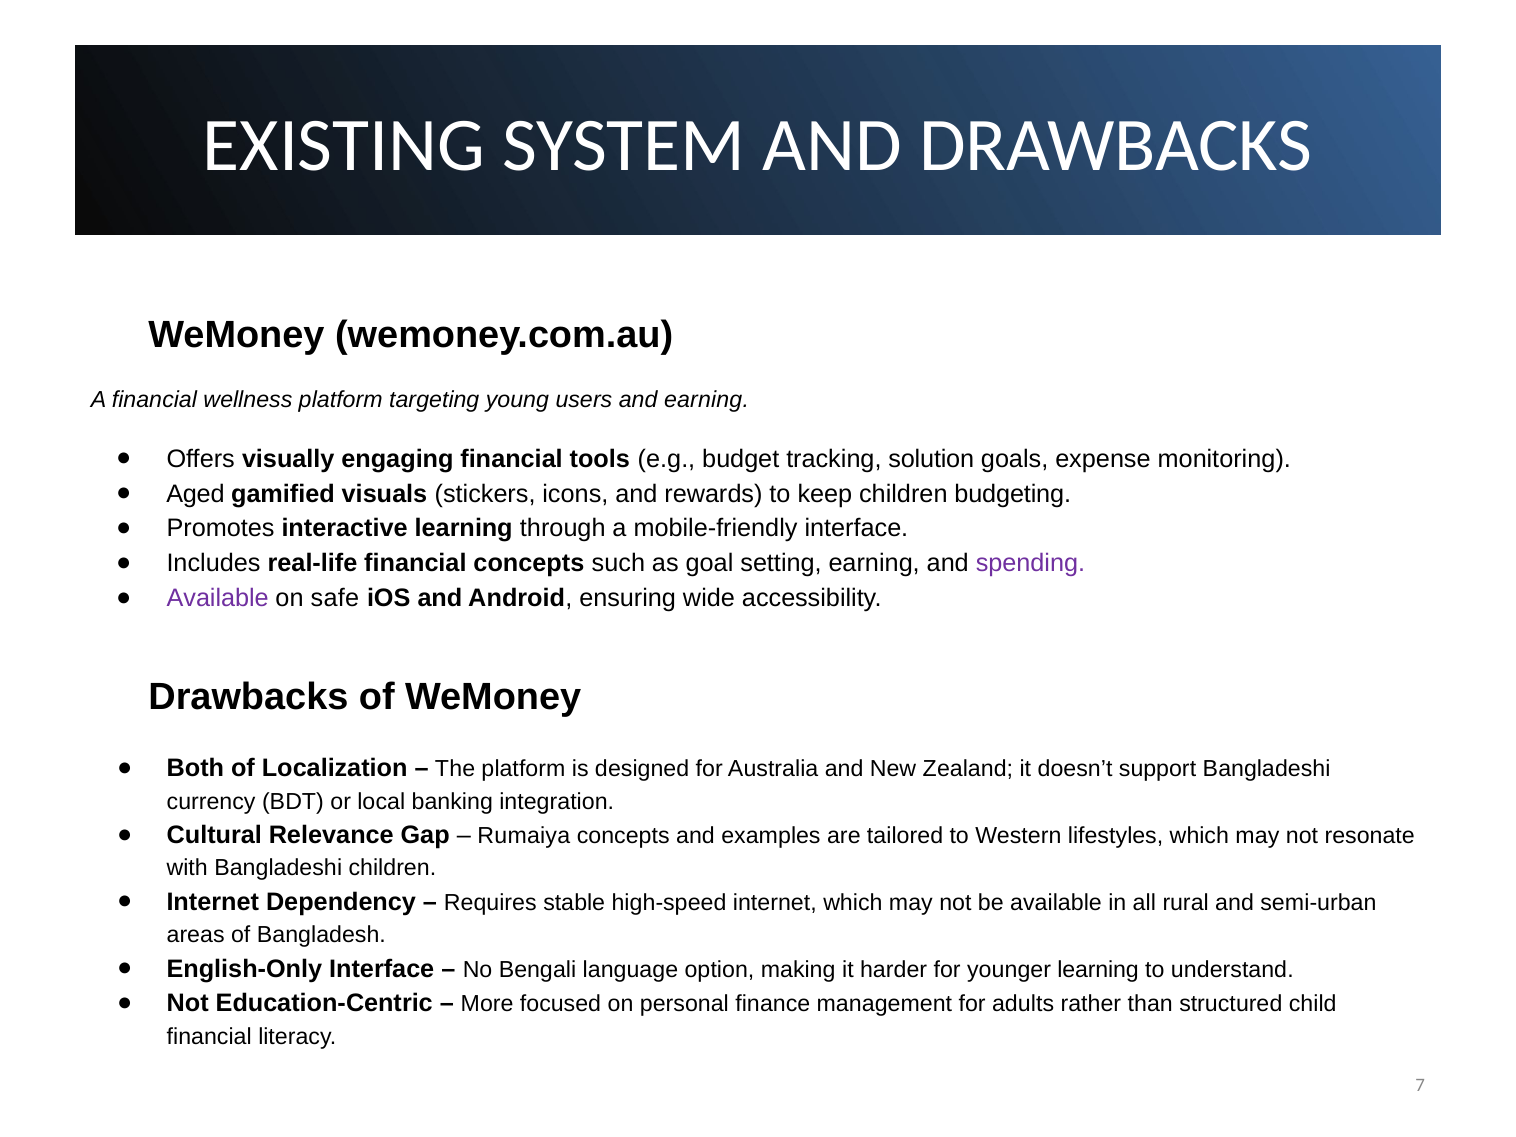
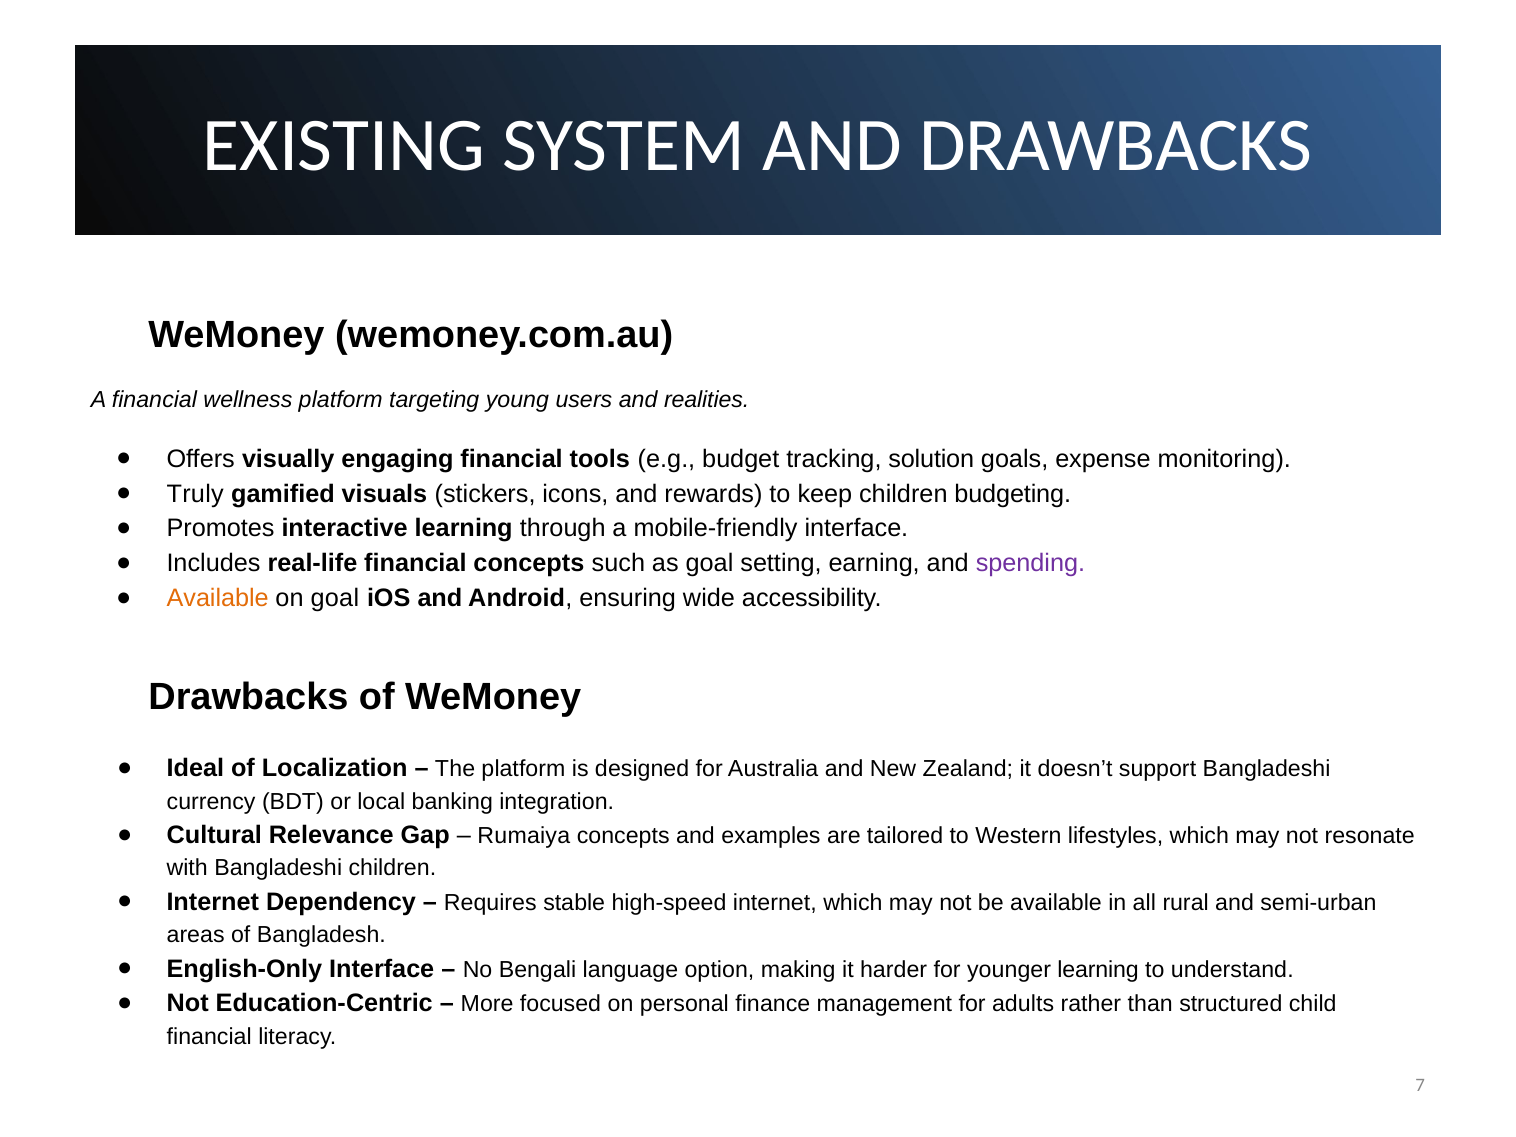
and earning: earning -> realities (707, 400)
Aged: Aged -> Truly (195, 494)
Available colour: purple -> orange (218, 598)
on safe: safe -> goal (335, 598)
Both: Both -> Ideal (195, 768)
